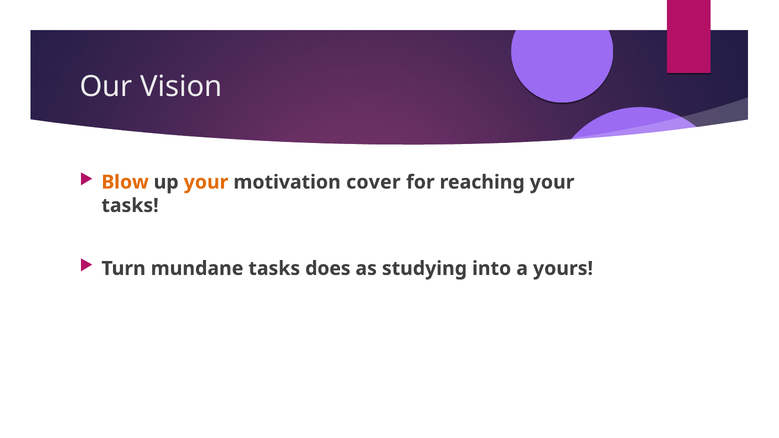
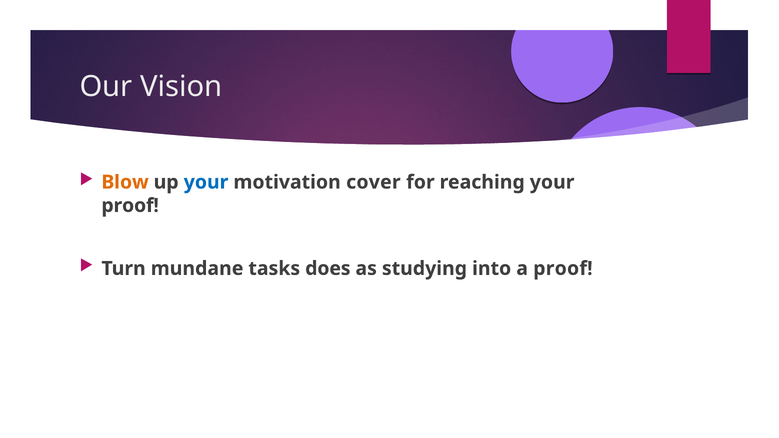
your colour: orange -> blue (206, 182)
tasks: tasks -> proof (130, 206)
a yours: yours -> proof (563, 269)
